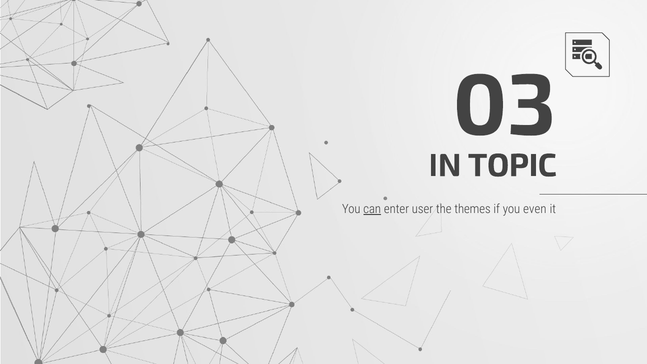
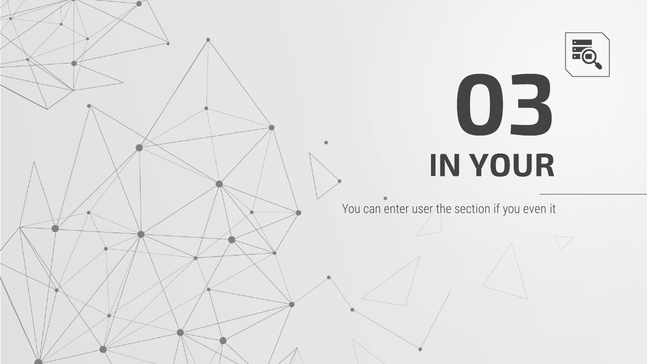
TOPIC: TOPIC -> YOUR (512, 166)
can underline: present -> none (372, 209)
themes: themes -> section (472, 209)
